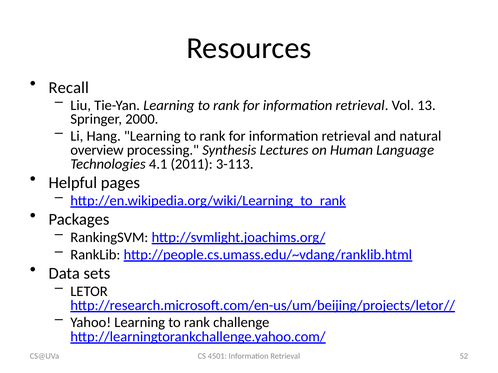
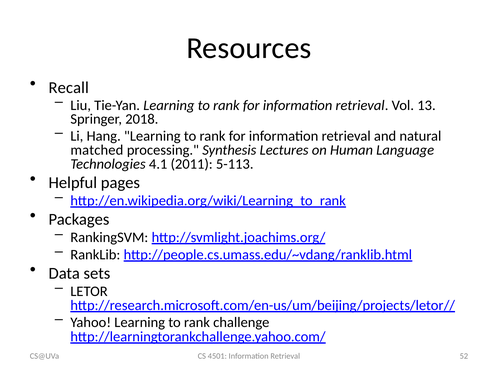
2000: 2000 -> 2018 (142, 119)
overview: overview -> matched (97, 150)
3-113: 3-113 -> 5-113 (235, 164)
